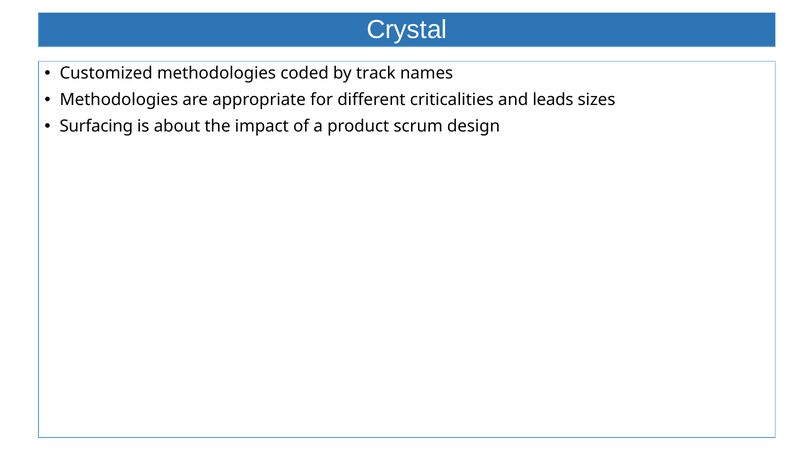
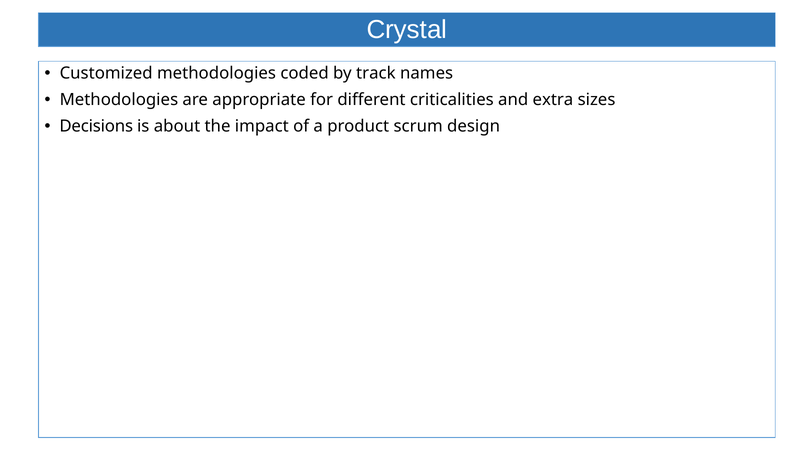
leads: leads -> extra (553, 100)
Surfacing: Surfacing -> Decisions (96, 126)
